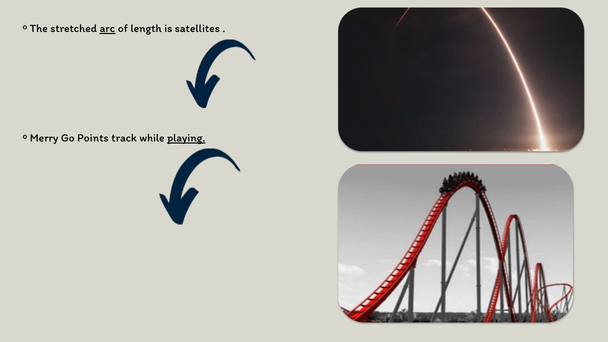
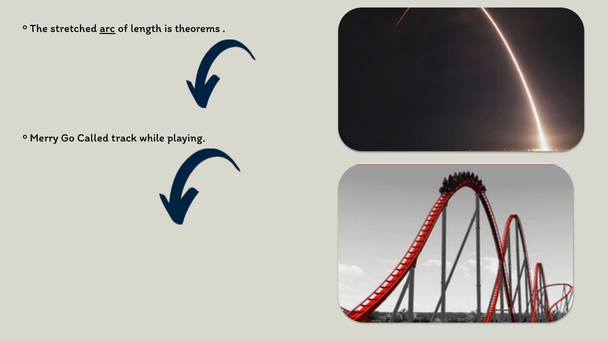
satellites: satellites -> theorems (197, 29)
Points: Points -> Called (93, 138)
playing underline: present -> none (186, 138)
